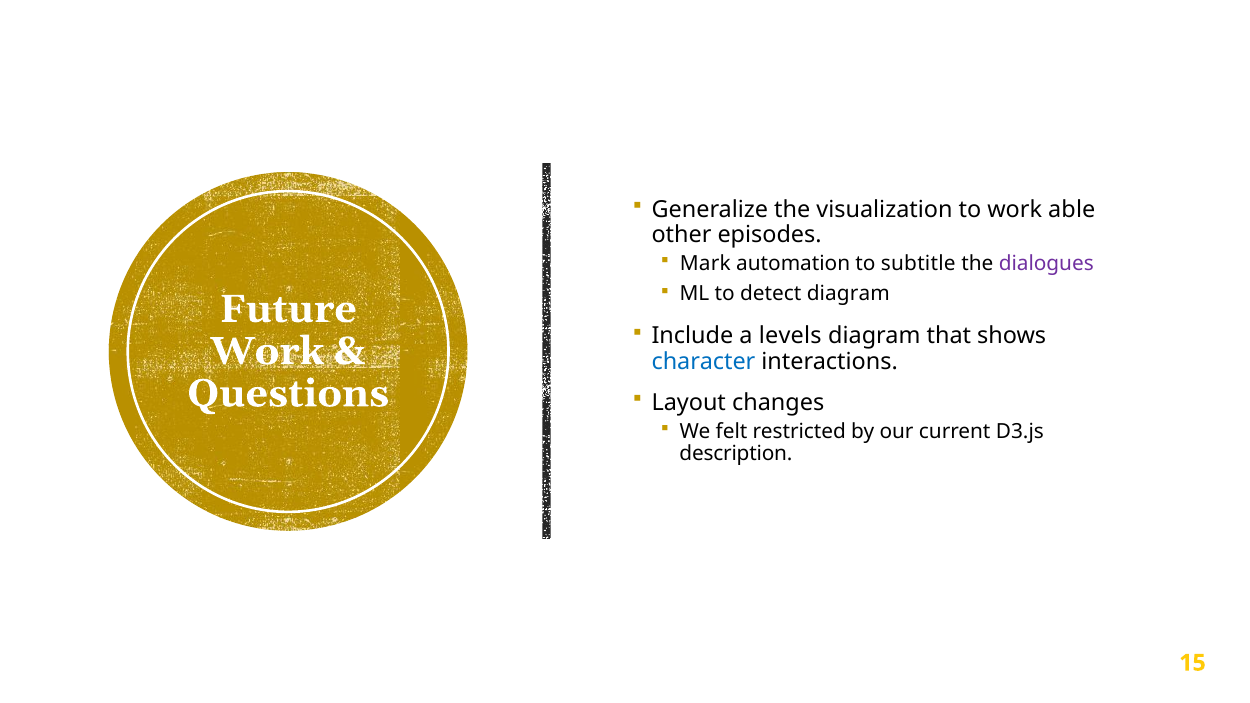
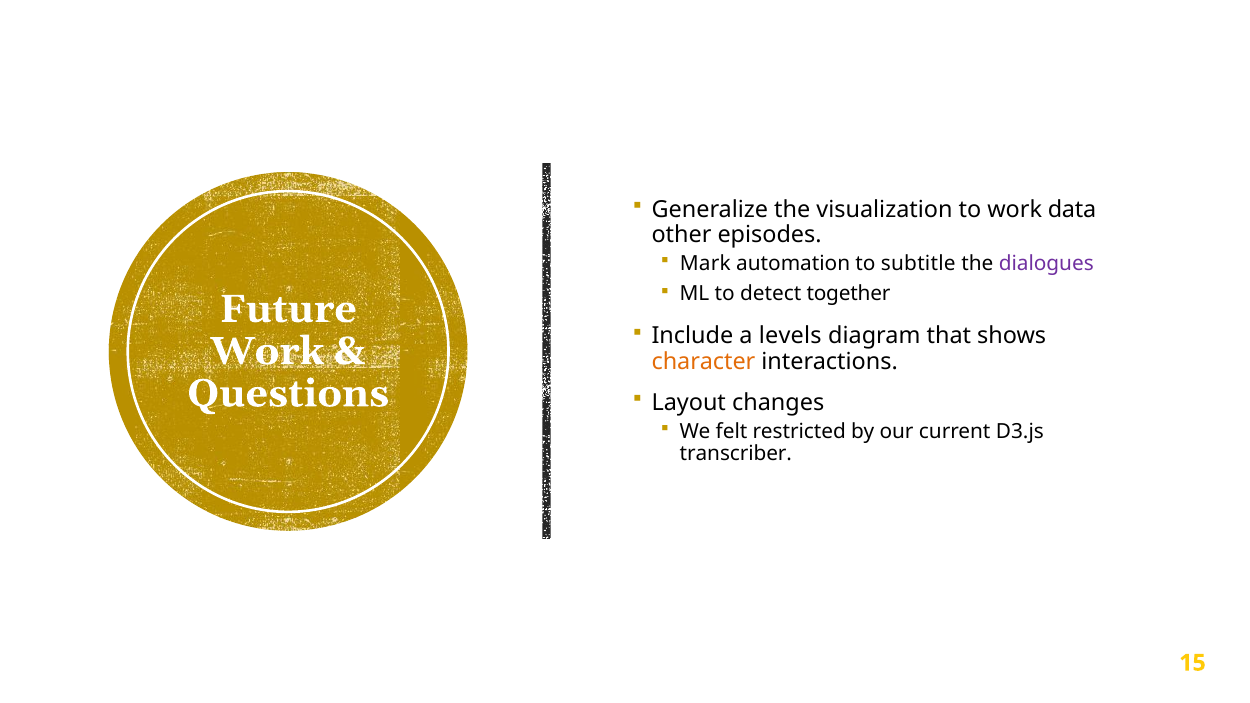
able: able -> data (1072, 209)
detect diagram: diagram -> together (848, 294)
character colour: blue -> orange (703, 362)
description: description -> transcriber (736, 454)
